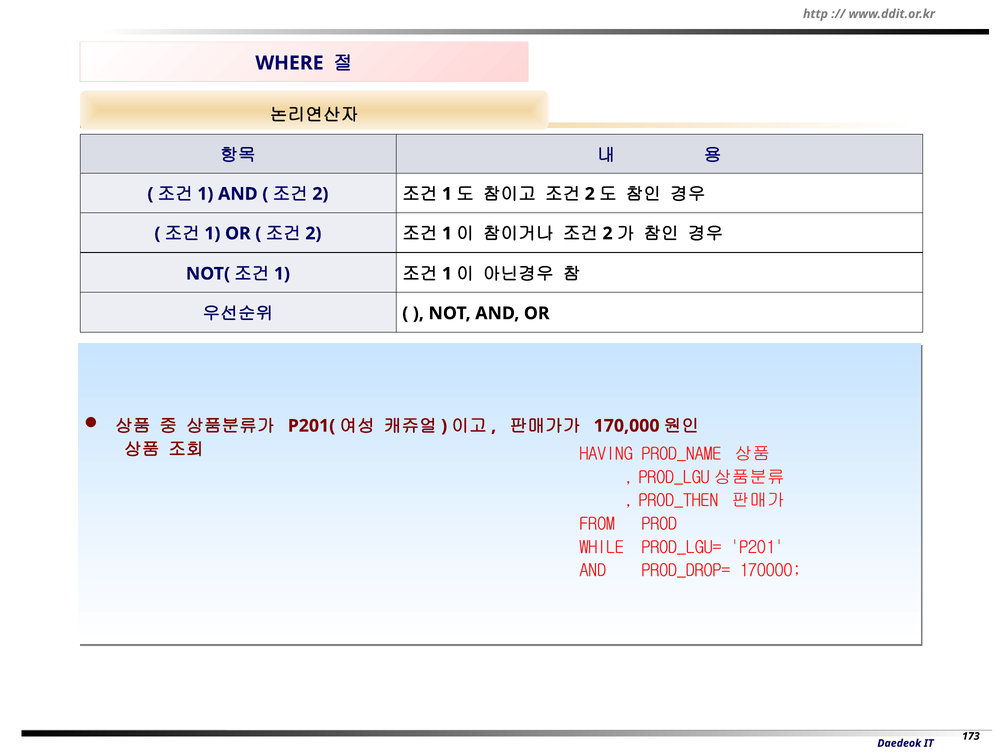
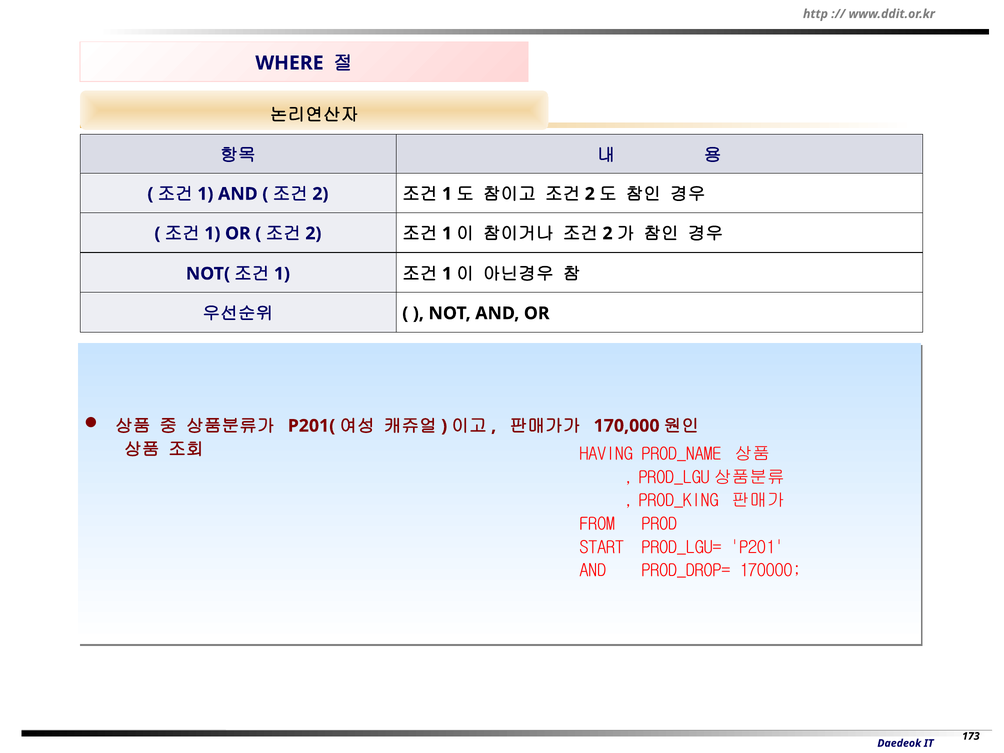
PROD_THEN: PROD_THEN -> PROD_KING (679, 501)
WHILE: WHILE -> START (602, 547)
